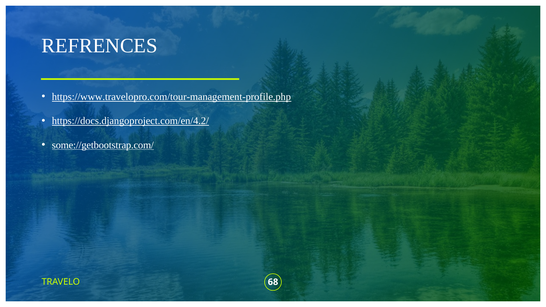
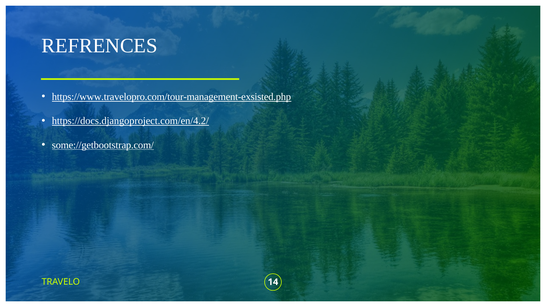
https://www.travelopro.com/tour-management-profile.php: https://www.travelopro.com/tour-management-profile.php -> https://www.travelopro.com/tour-management-exsisted.php (171, 97)
68: 68 -> 14 (273, 282)
